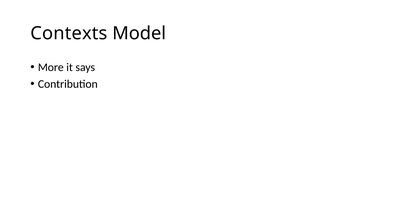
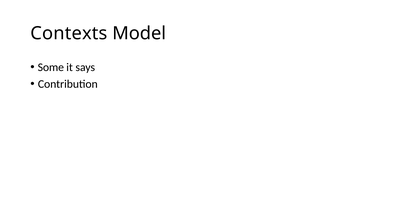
More: More -> Some (51, 67)
